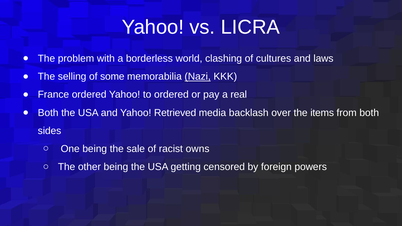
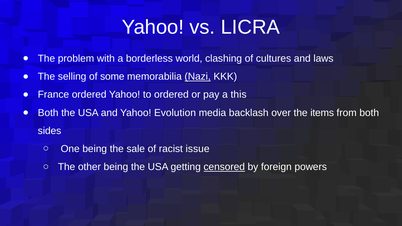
real: real -> this (239, 95)
Retrieved: Retrieved -> Evolution (175, 113)
owns: owns -> issue (198, 149)
censored underline: none -> present (224, 167)
